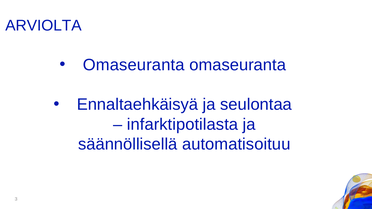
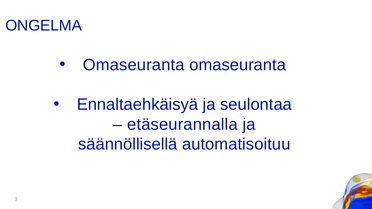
ARVIOLTA: ARVIOLTA -> ONGELMA (44, 26)
infarktipotilasta: infarktipotilasta -> etäseurannalla (182, 124)
